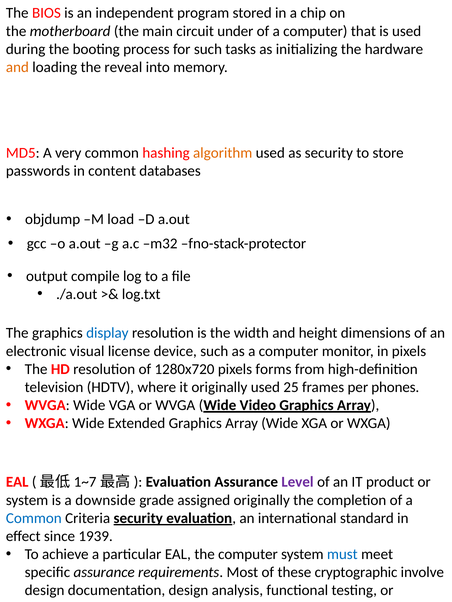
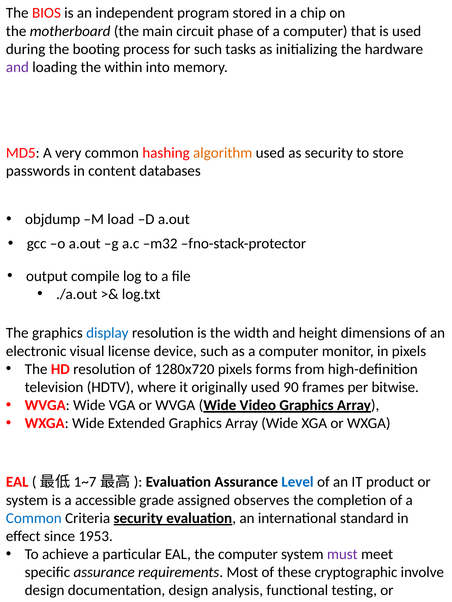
under: under -> phase (235, 31)
and colour: orange -> purple (17, 67)
reveal: reveal -> within (123, 67)
25: 25 -> 90 (291, 388)
phones: phones -> bitwise (395, 388)
Level colour: purple -> blue (297, 483)
downside: downside -> accessible (106, 501)
assigned originally: originally -> observes (262, 501)
1939: 1939 -> 1953 (96, 537)
must colour: blue -> purple (342, 555)
